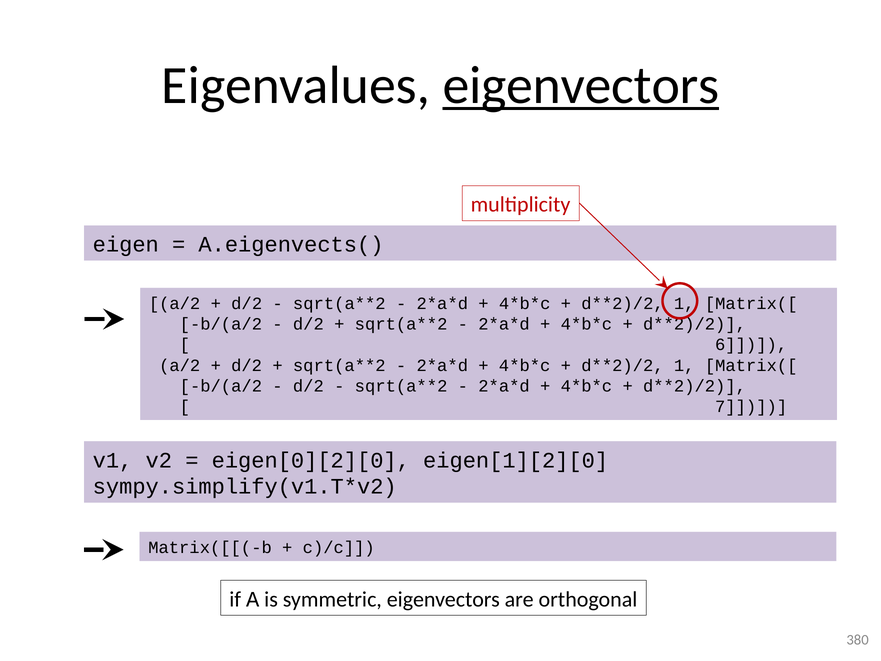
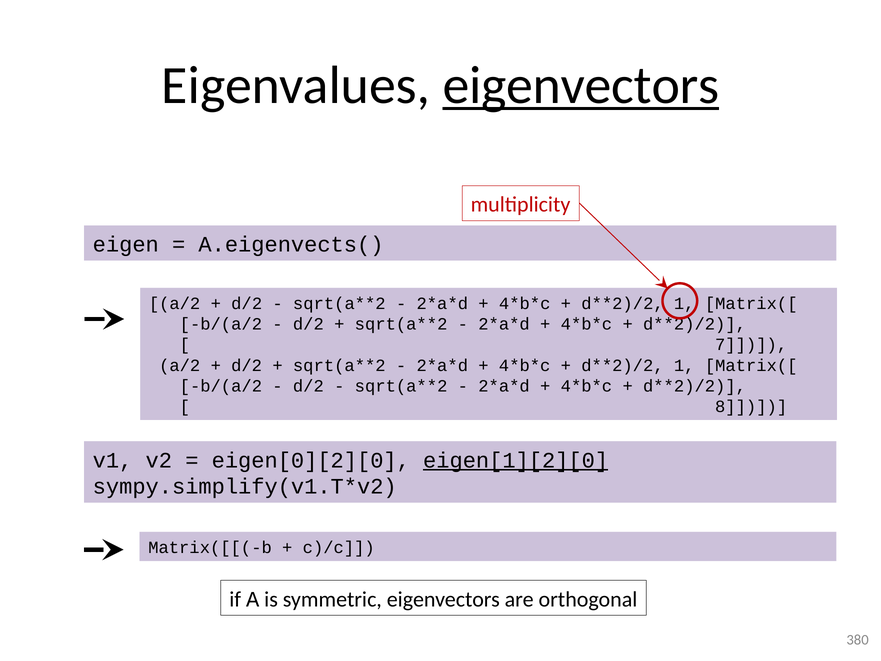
6: 6 -> 7 (751, 345)
7: 7 -> 8 (751, 406)
eigen[1][2][0 underline: none -> present (516, 460)
